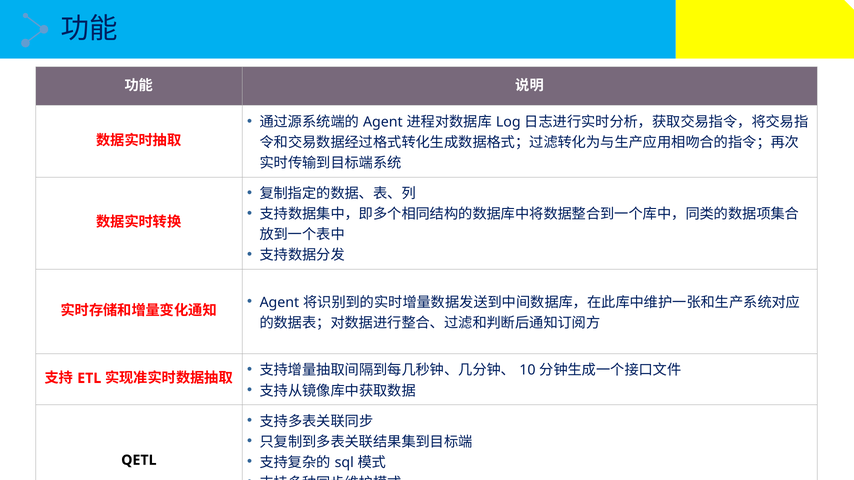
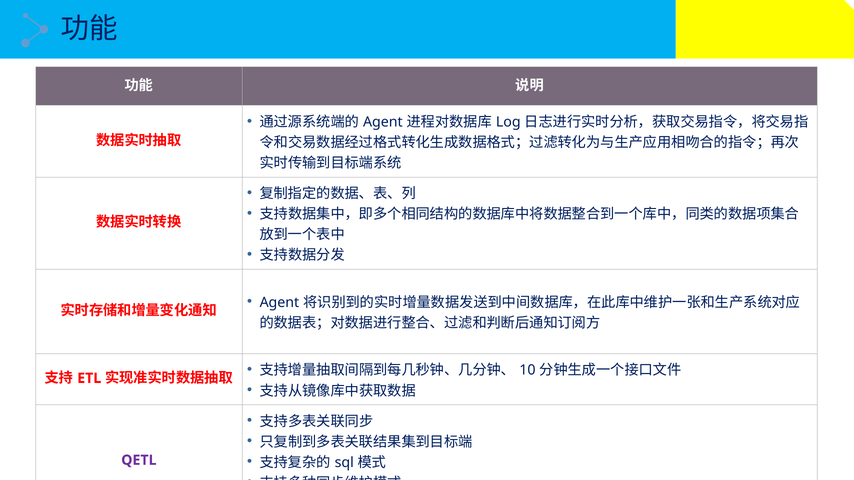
QETL colour: black -> purple (139, 460)
